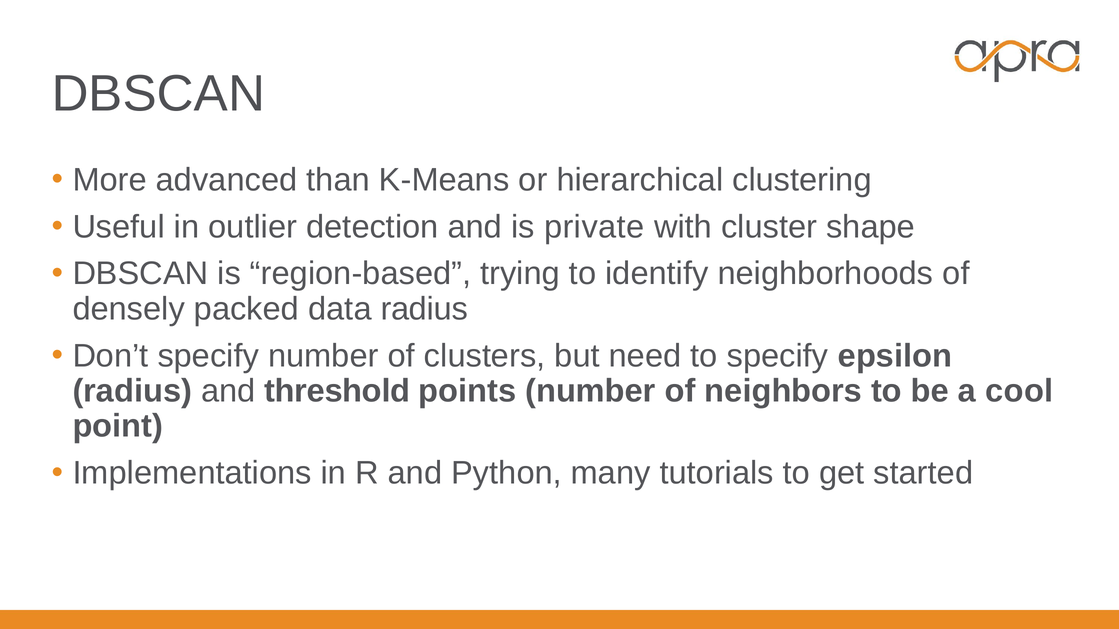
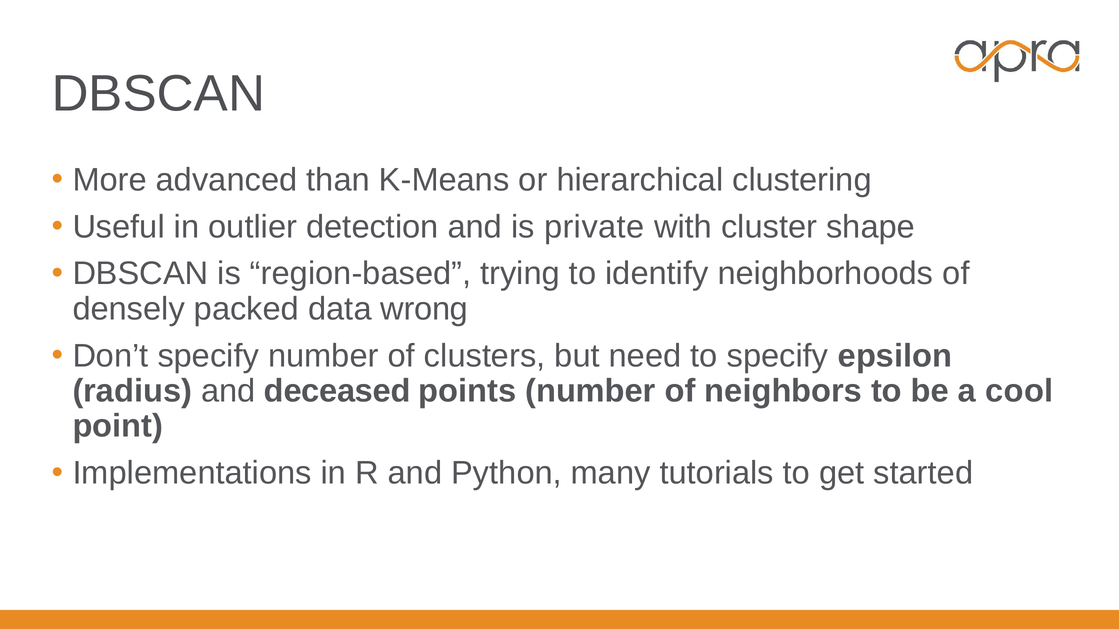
data radius: radius -> wrong (424, 309)
threshold: threshold -> deceased (337, 391)
